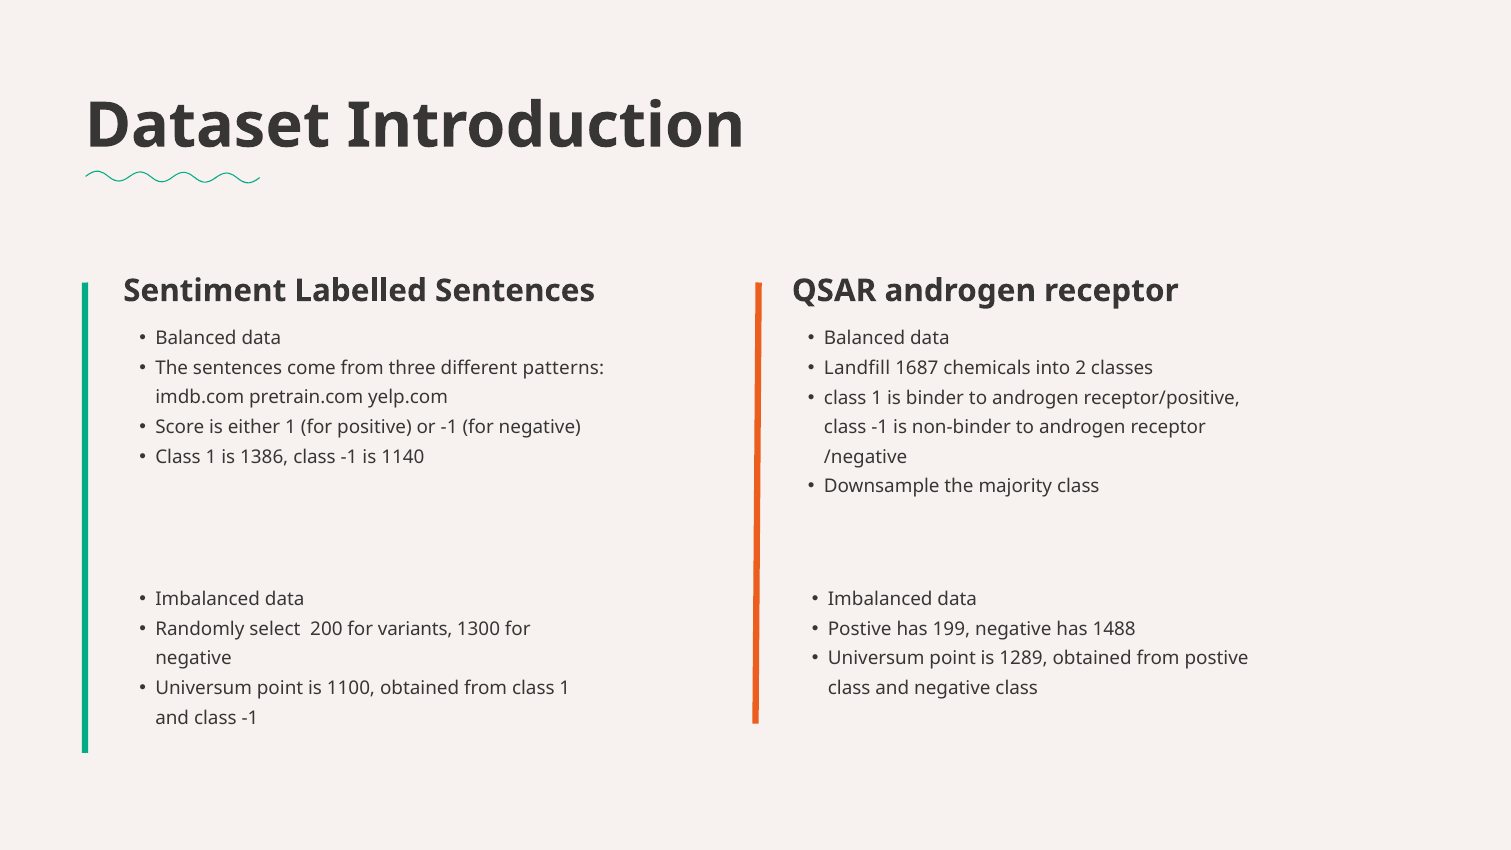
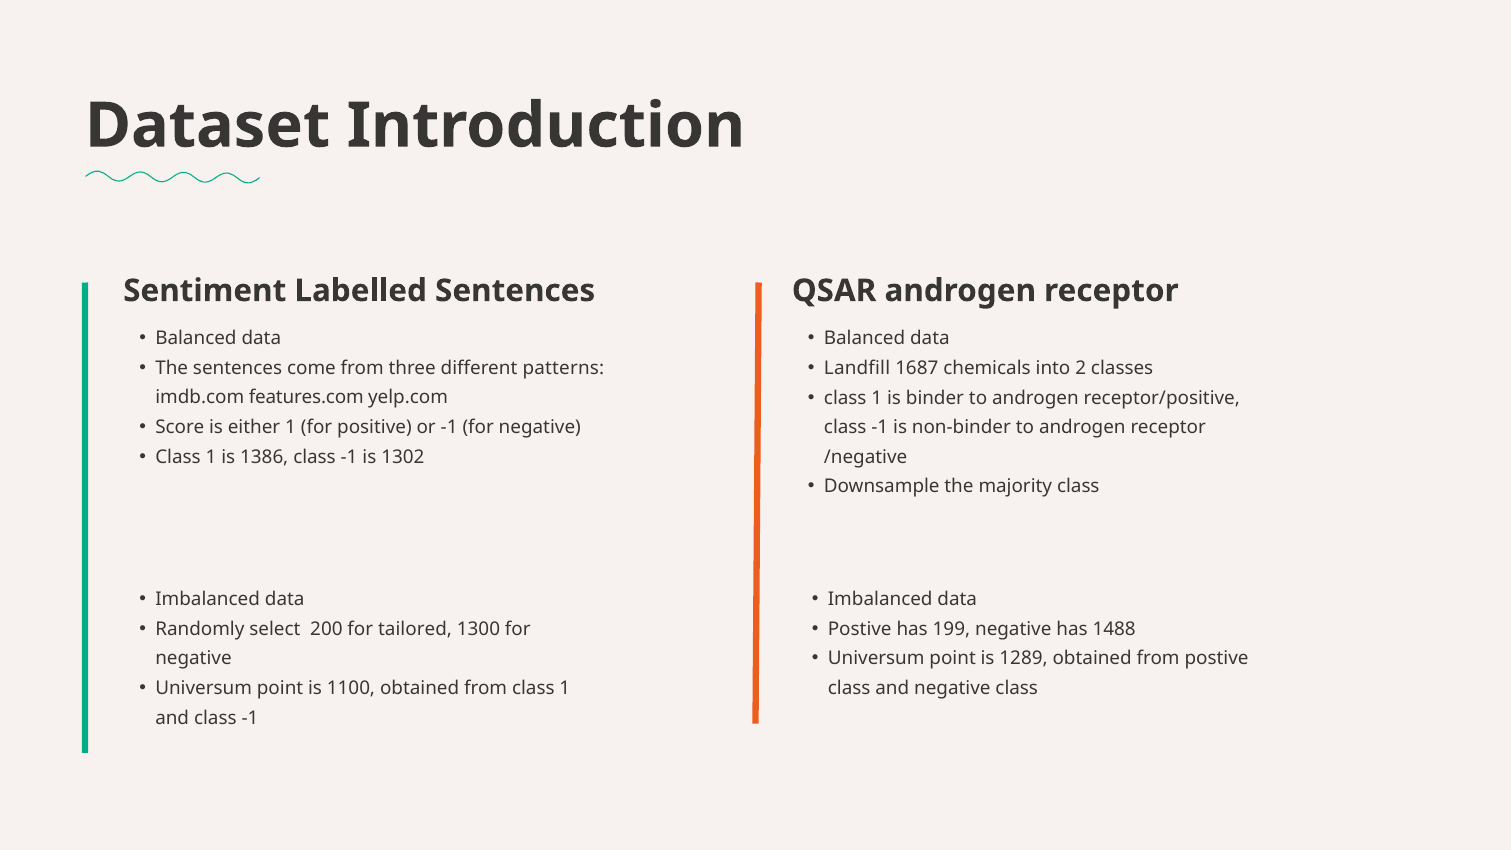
pretrain.com: pretrain.com -> features.com (306, 398)
1140: 1140 -> 1302 (403, 457)
variants: variants -> tailored (415, 629)
